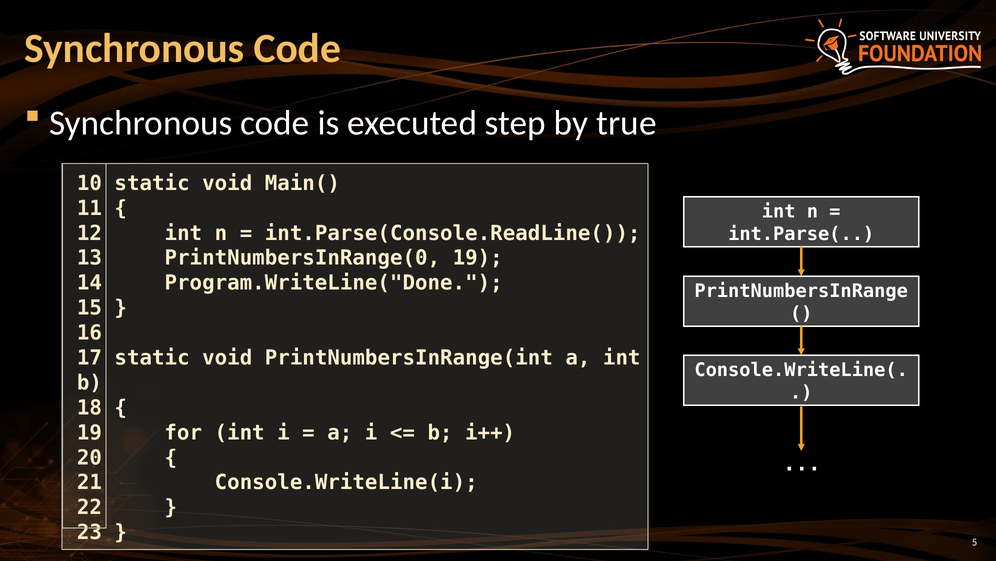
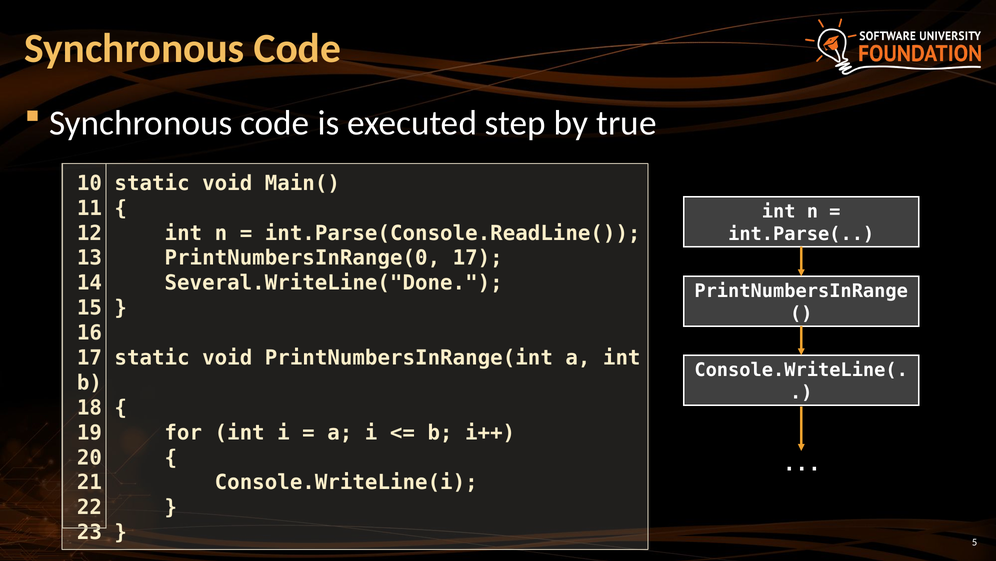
PrintNumbersInRange(0 19: 19 -> 17 (478, 258)
Program.WriteLine("Done: Program.WriteLine("Done -> Several.WriteLine("Done (334, 283)
